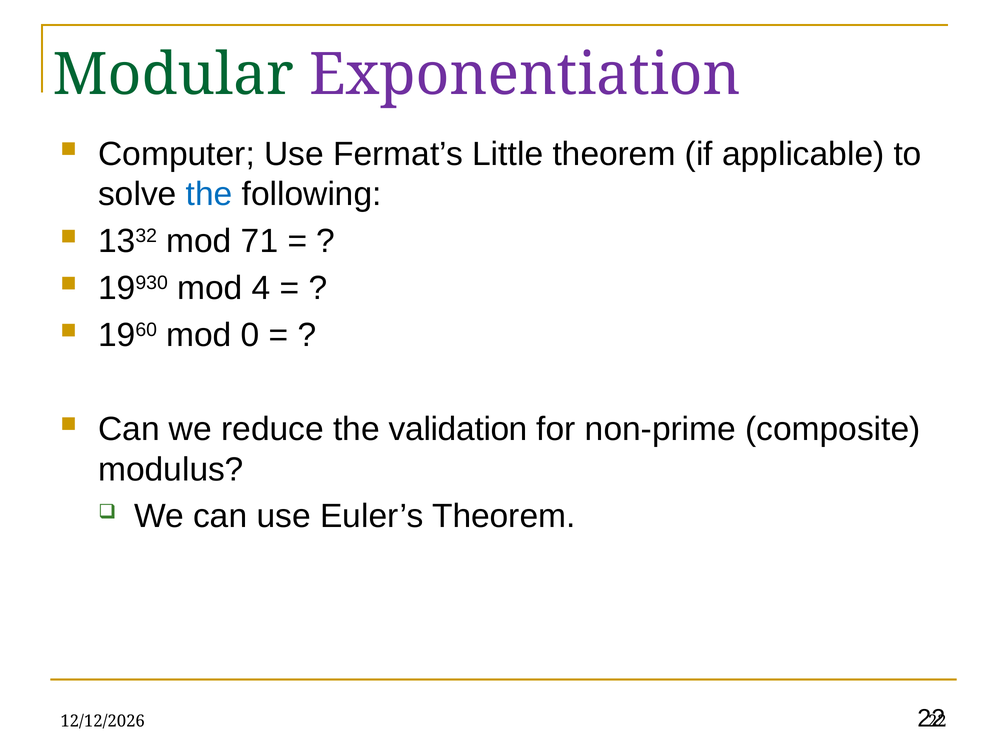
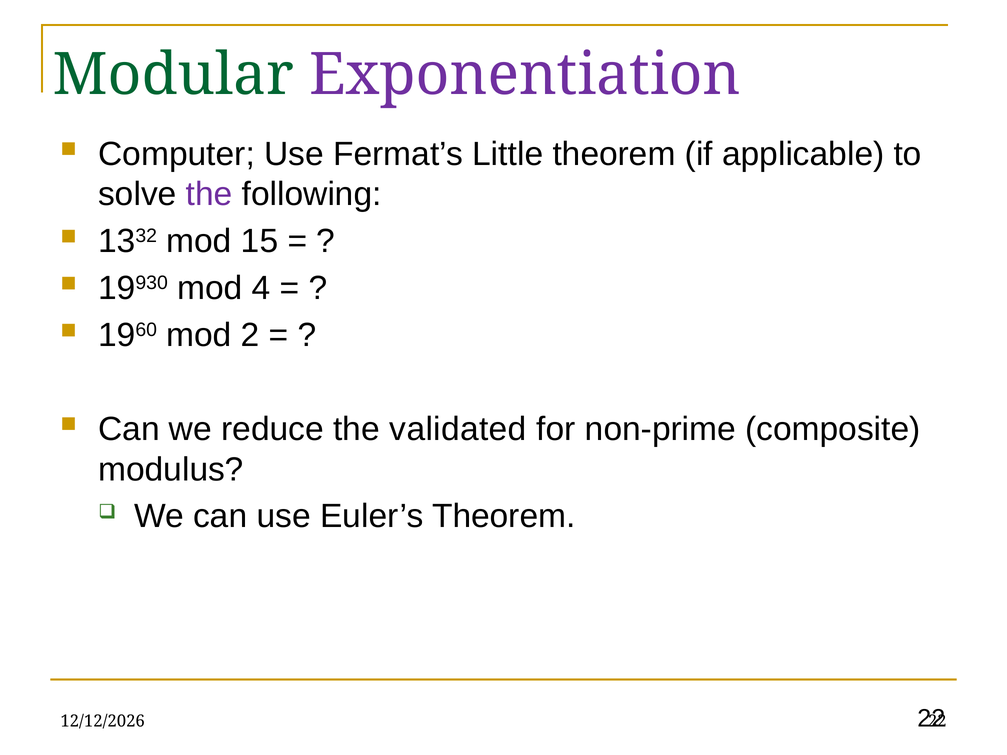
the colour: blue -> purple (209, 194)
71: 71 -> 15 (260, 241)
0: 0 -> 2 (250, 335)
validation: validation -> validated (458, 429)
